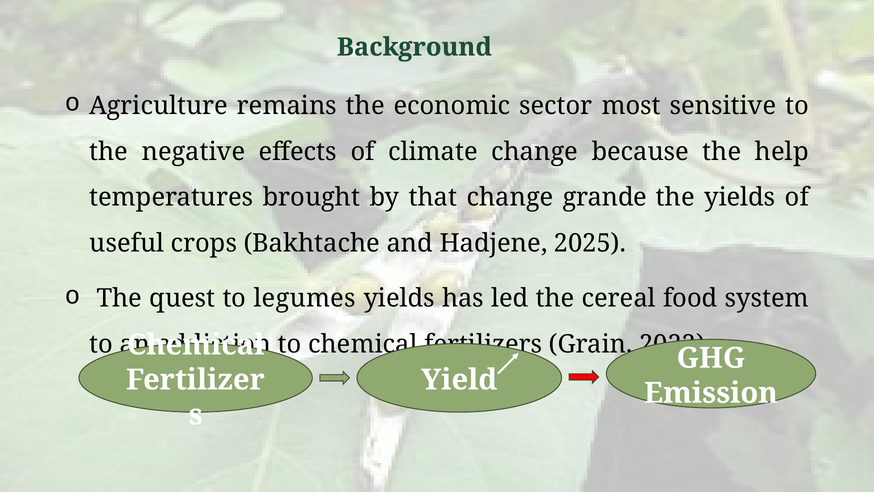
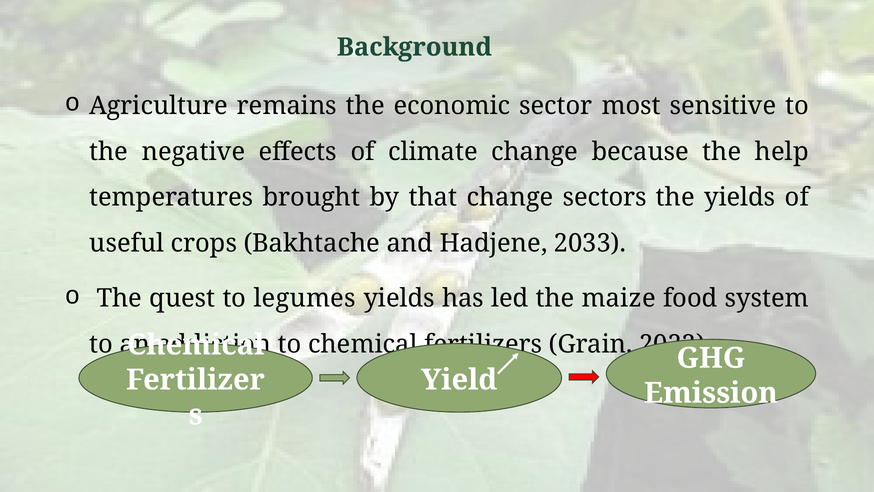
grande: grande -> sectors (605, 197)
2025: 2025 -> 2033 (590, 243)
cereal: cereal -> maize (619, 298)
